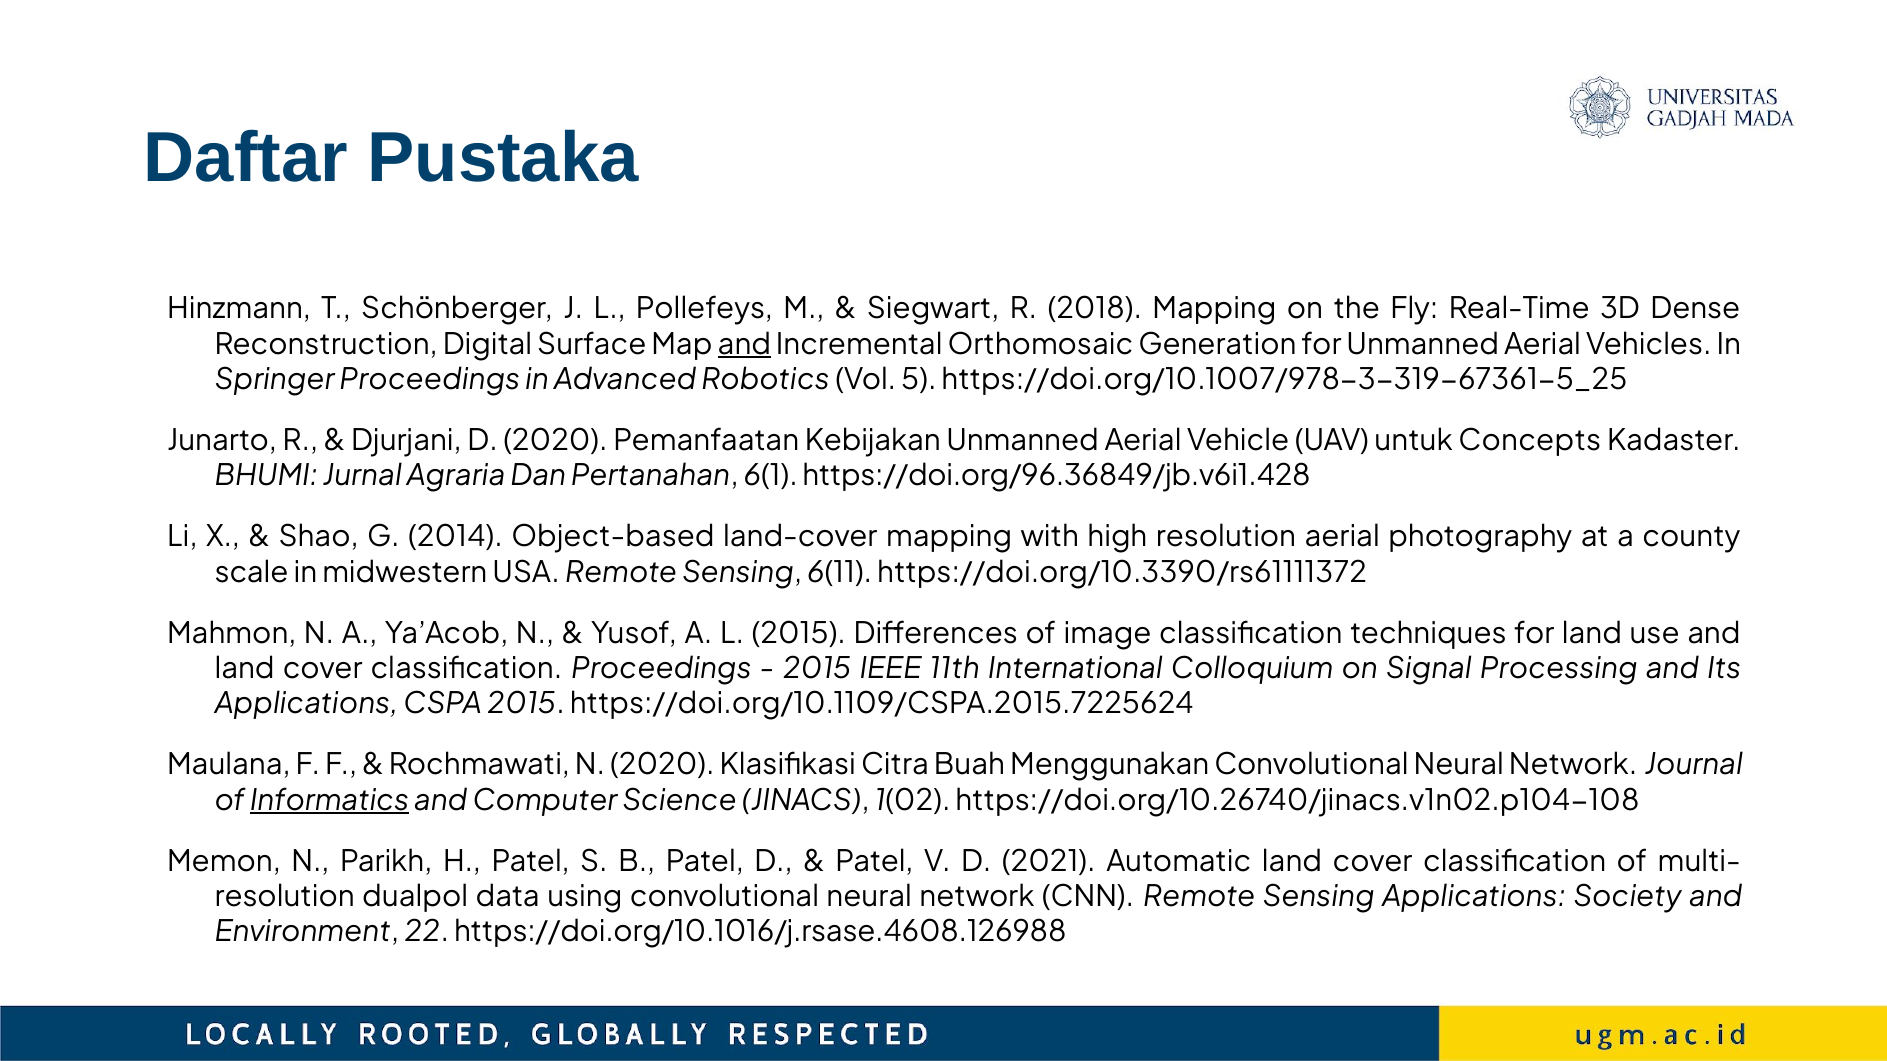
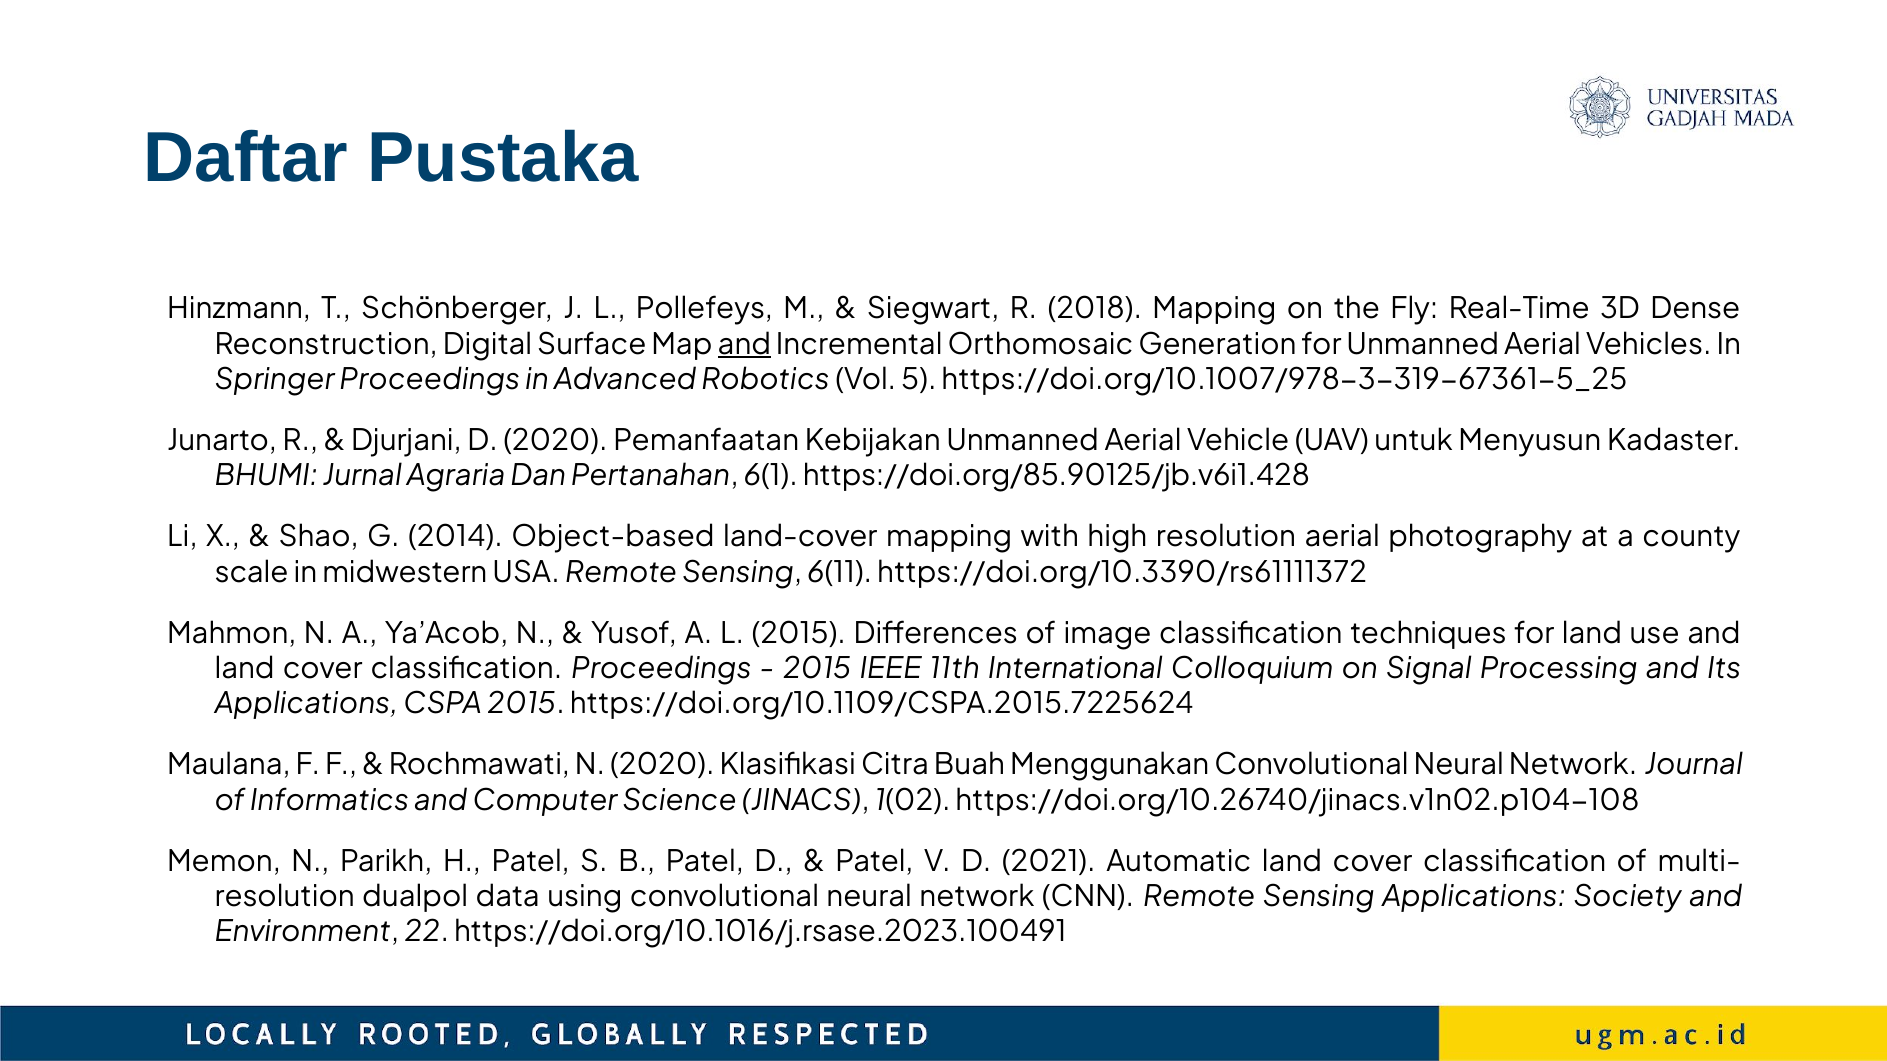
Concepts: Concepts -> Menyusun (1530, 441)
https://doi.org/96.36849/jb.v6i1.428: https://doi.org/96.36849/jb.v6i1.428 -> https://doi.org/85.90125/jb.v6i1.428 (1056, 476)
Informatics underline: present -> none (330, 801)
https://doi.org/10.1016/j.rsase.4608.126988: https://doi.org/10.1016/j.rsase.4608.126988 -> https://doi.org/10.1016/j.rsase.2023.100491 (760, 933)
